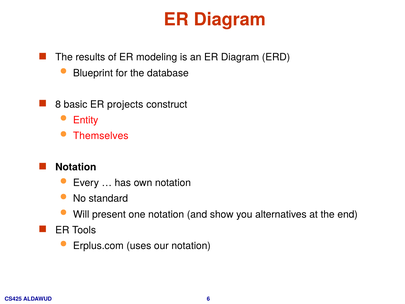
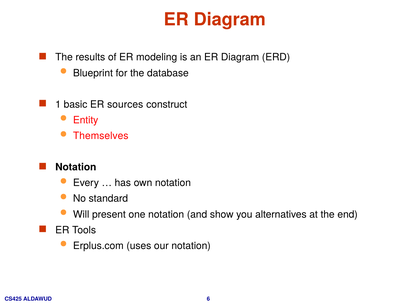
8: 8 -> 1 (58, 104)
projects: projects -> sources (125, 104)
